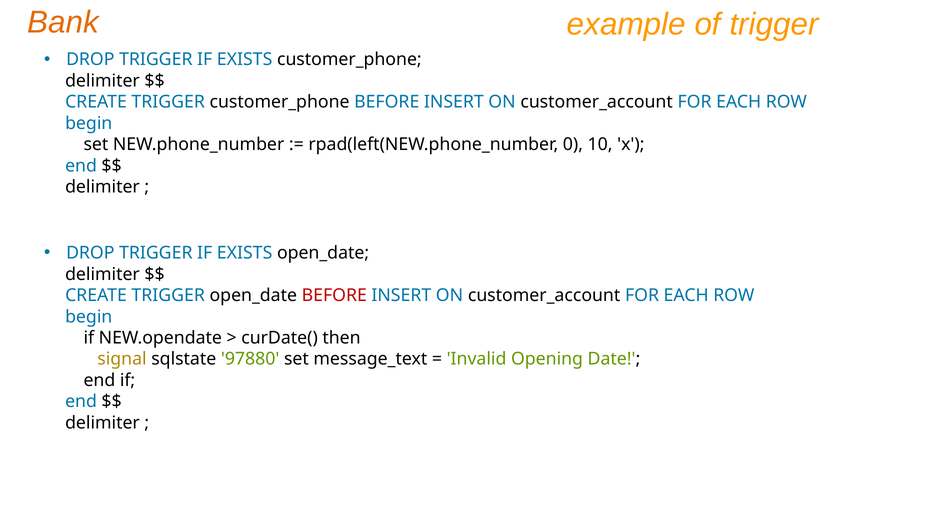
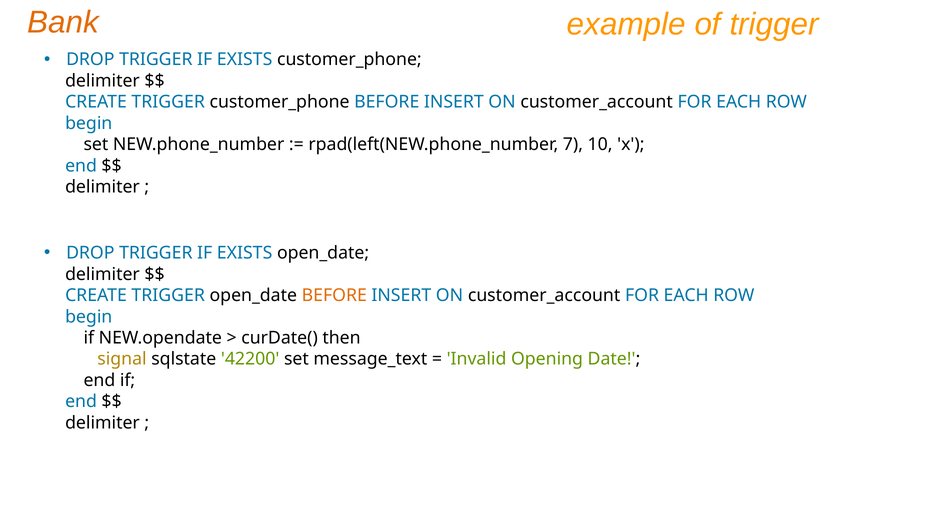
0: 0 -> 7 (573, 145)
BEFORE colour: red -> orange (334, 295)
97880: 97880 -> 42200 (250, 359)
